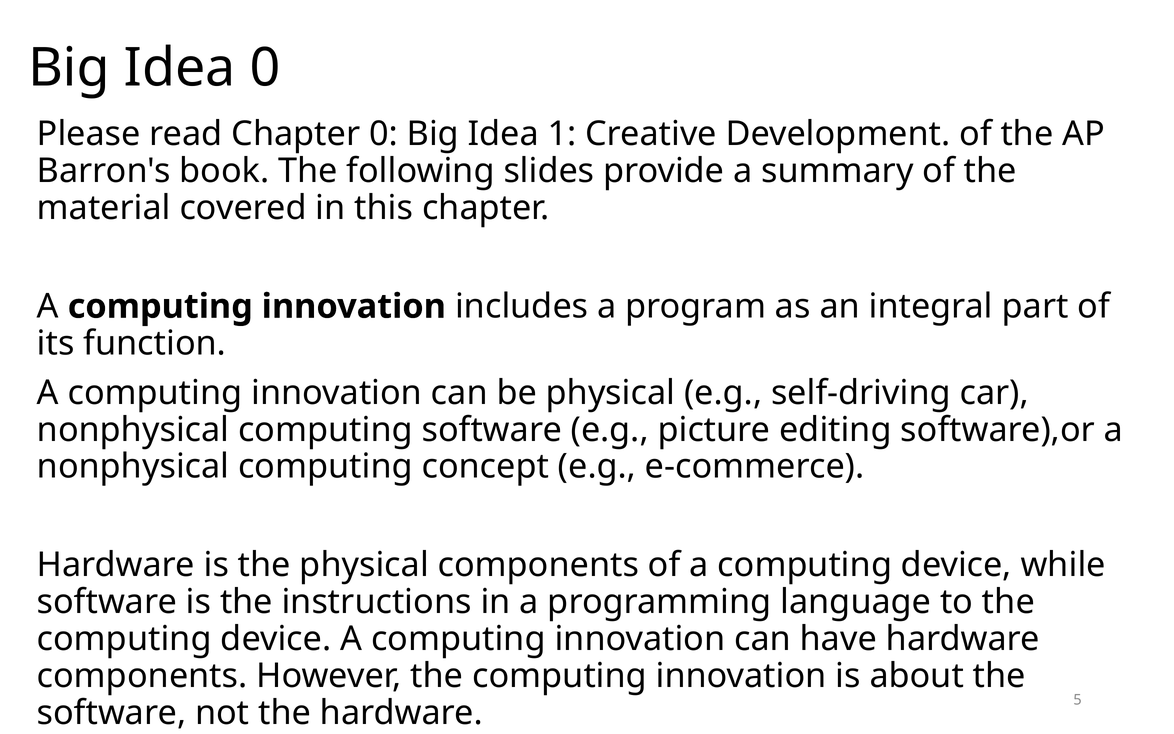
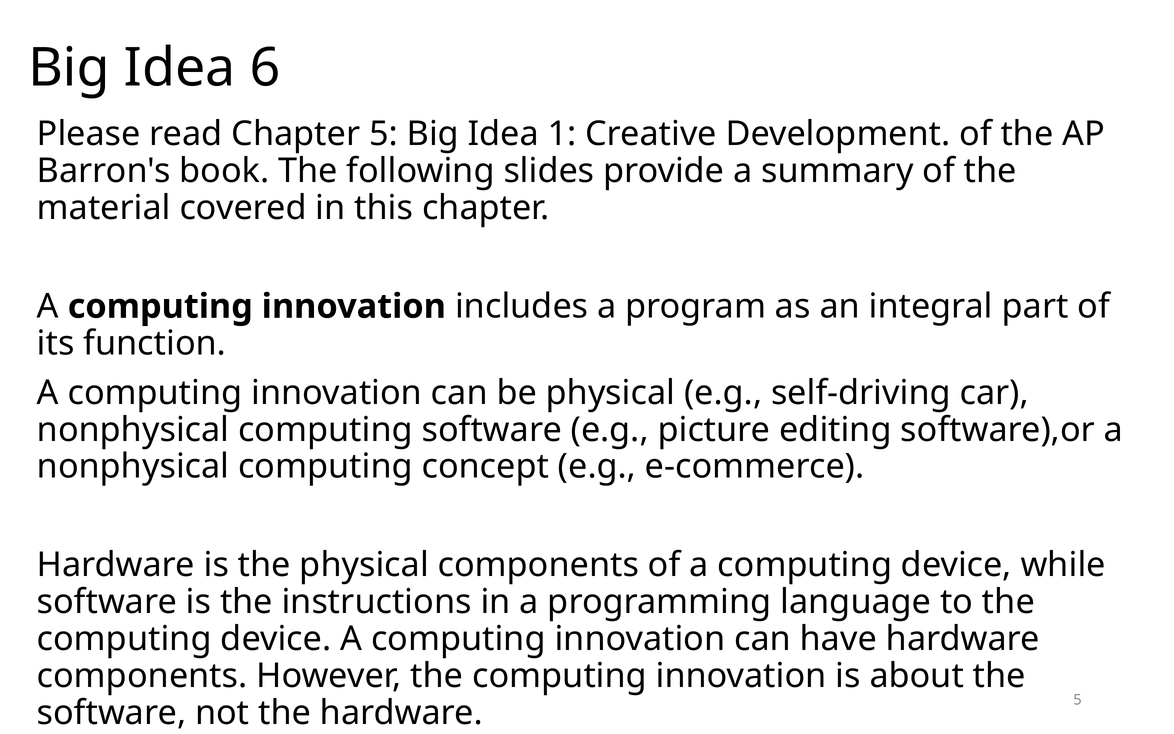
Idea 0: 0 -> 6 (265, 68)
Chapter 0: 0 -> 5 (383, 134)
